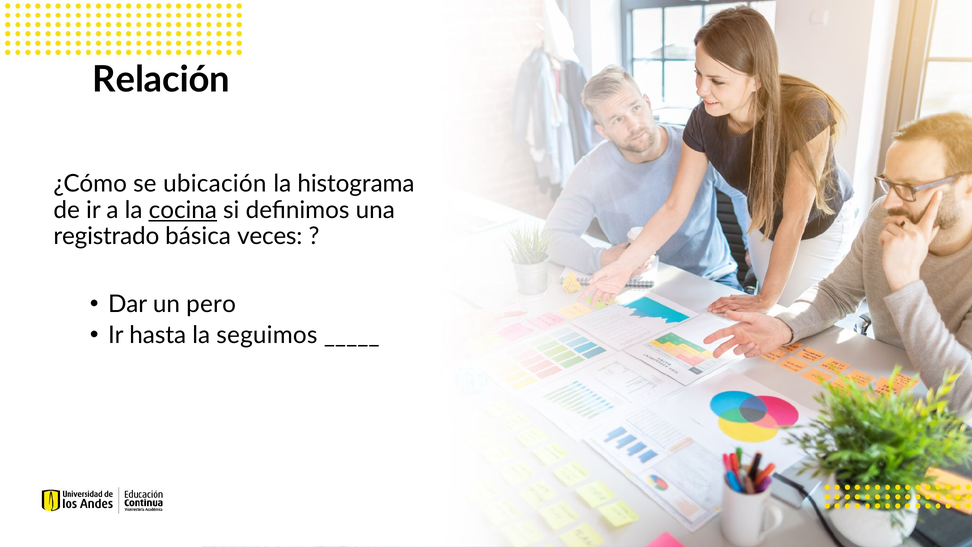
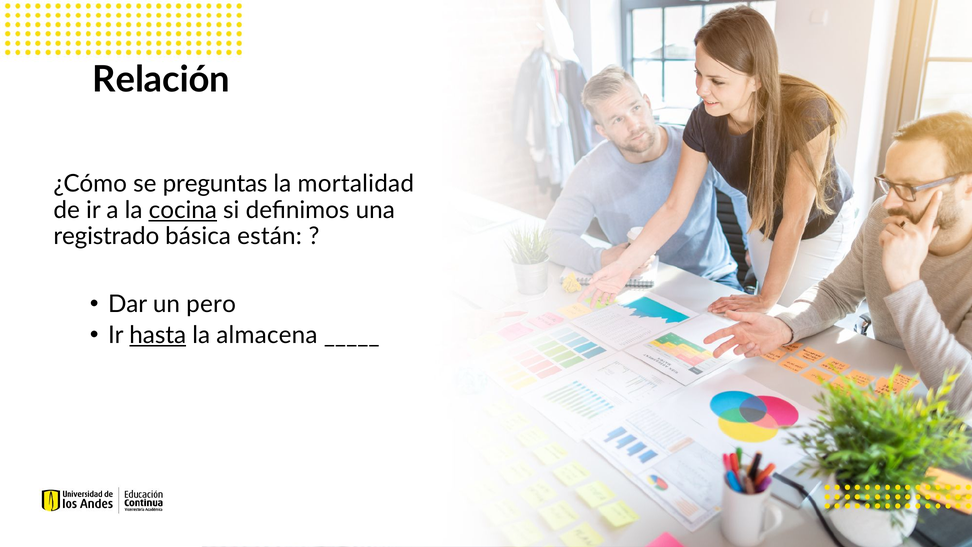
ubicación: ubicación -> preguntas (215, 184)
histograma: histograma -> mortalidad (356, 184)
veces: veces -> están (270, 236)
hasta underline: none -> present (158, 335)
seguimos: seguimos -> almacena (267, 335)
